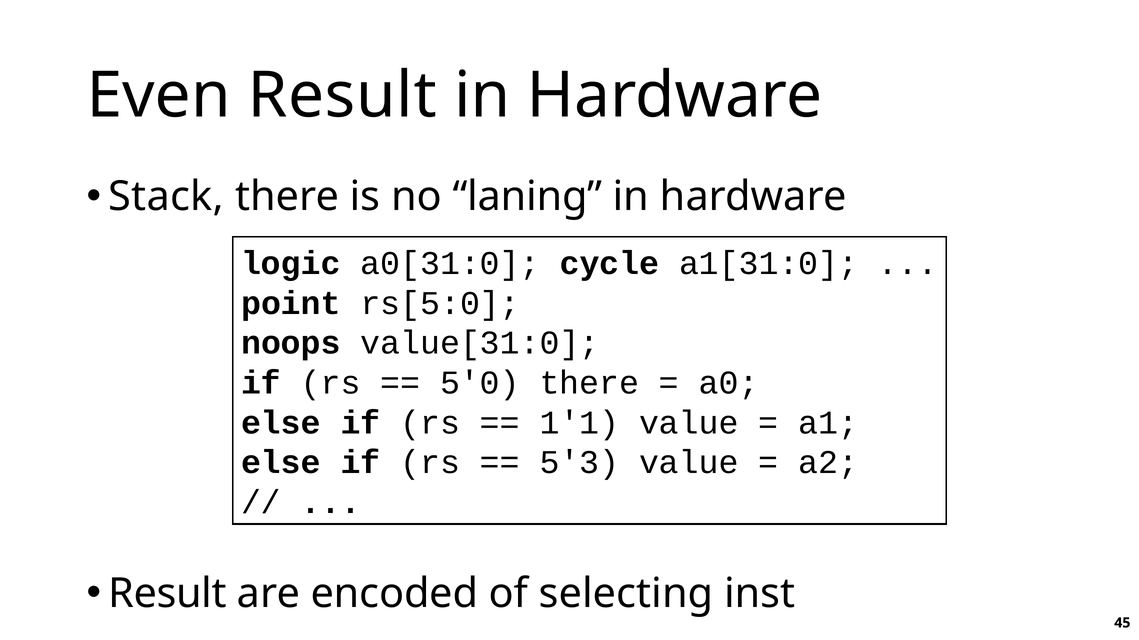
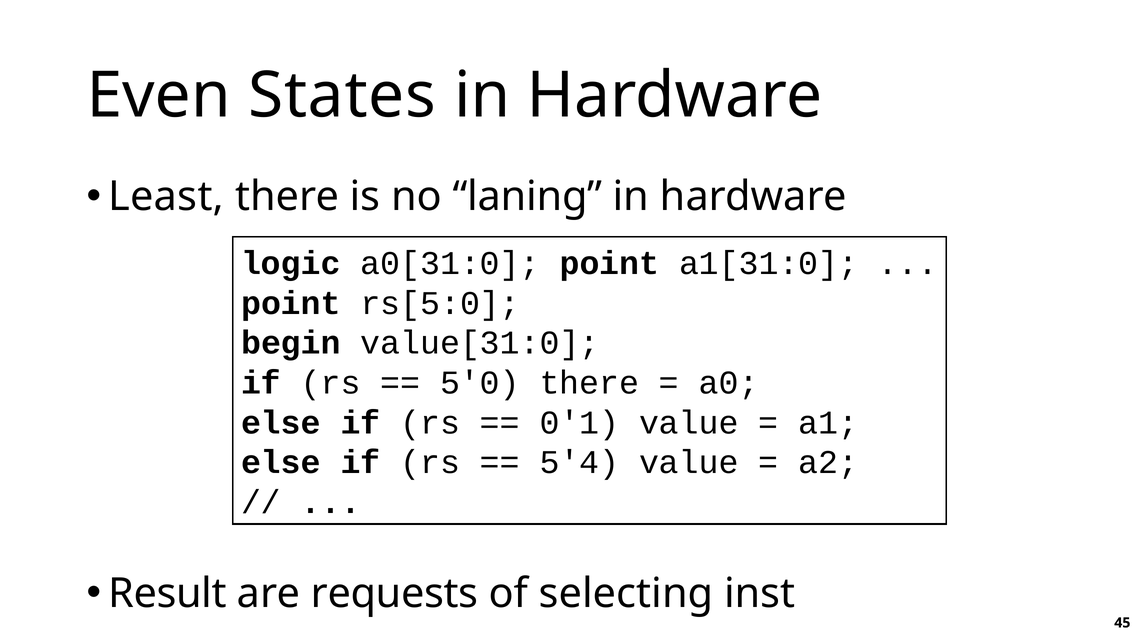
Even Result: Result -> States (342, 96)
Stack: Stack -> Least (166, 197)
a0[31:0 cycle: cycle -> point (609, 264)
noops: noops -> begin (291, 343)
1'1: 1'1 -> 0'1 (579, 423)
5'3: 5'3 -> 5'4 (579, 463)
encoded: encoded -> requests (395, 594)
